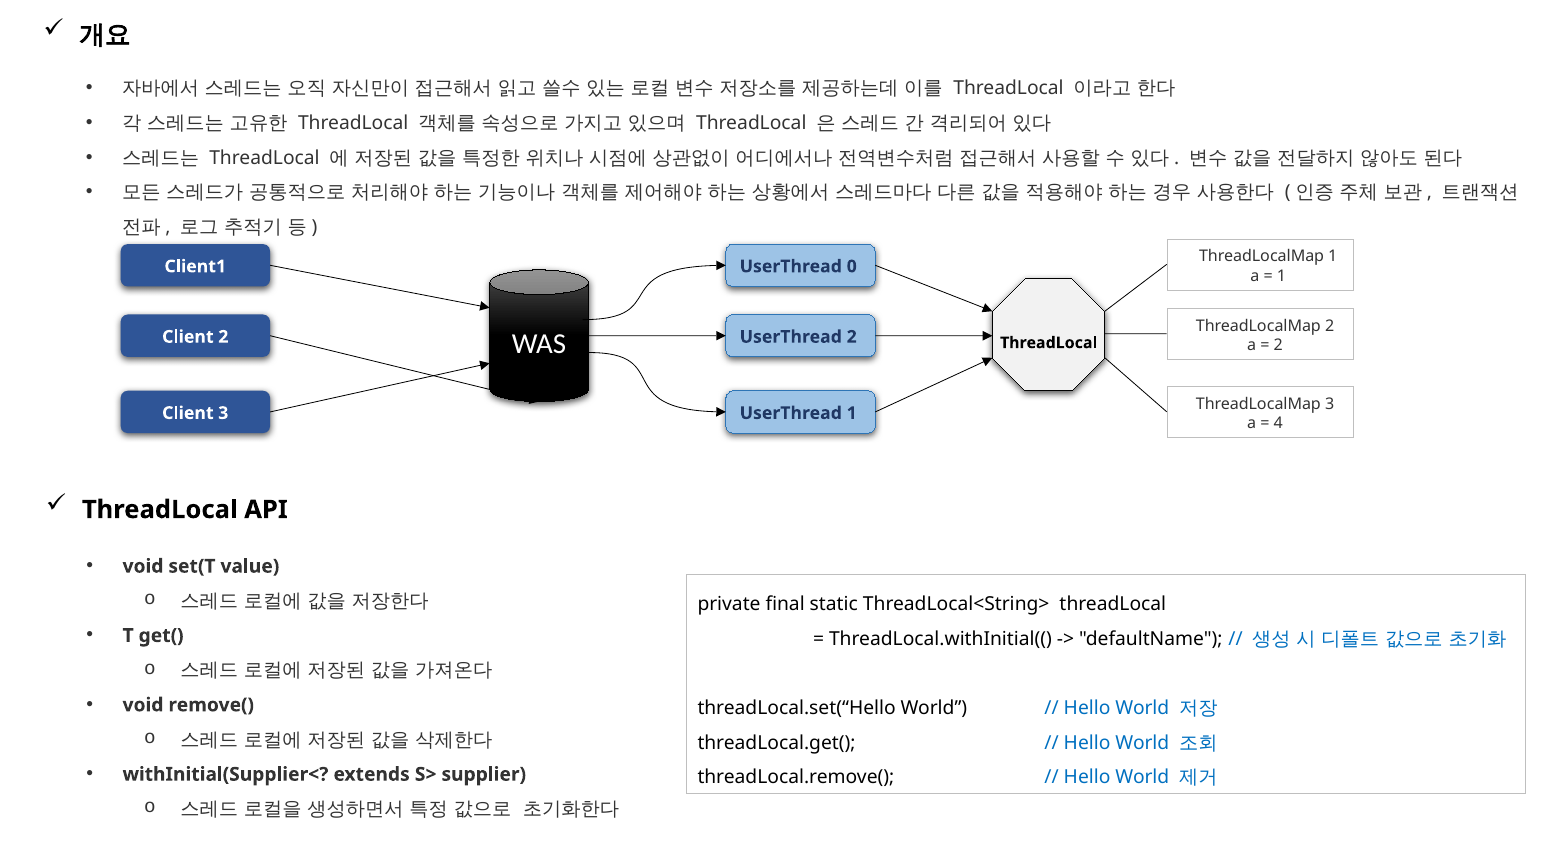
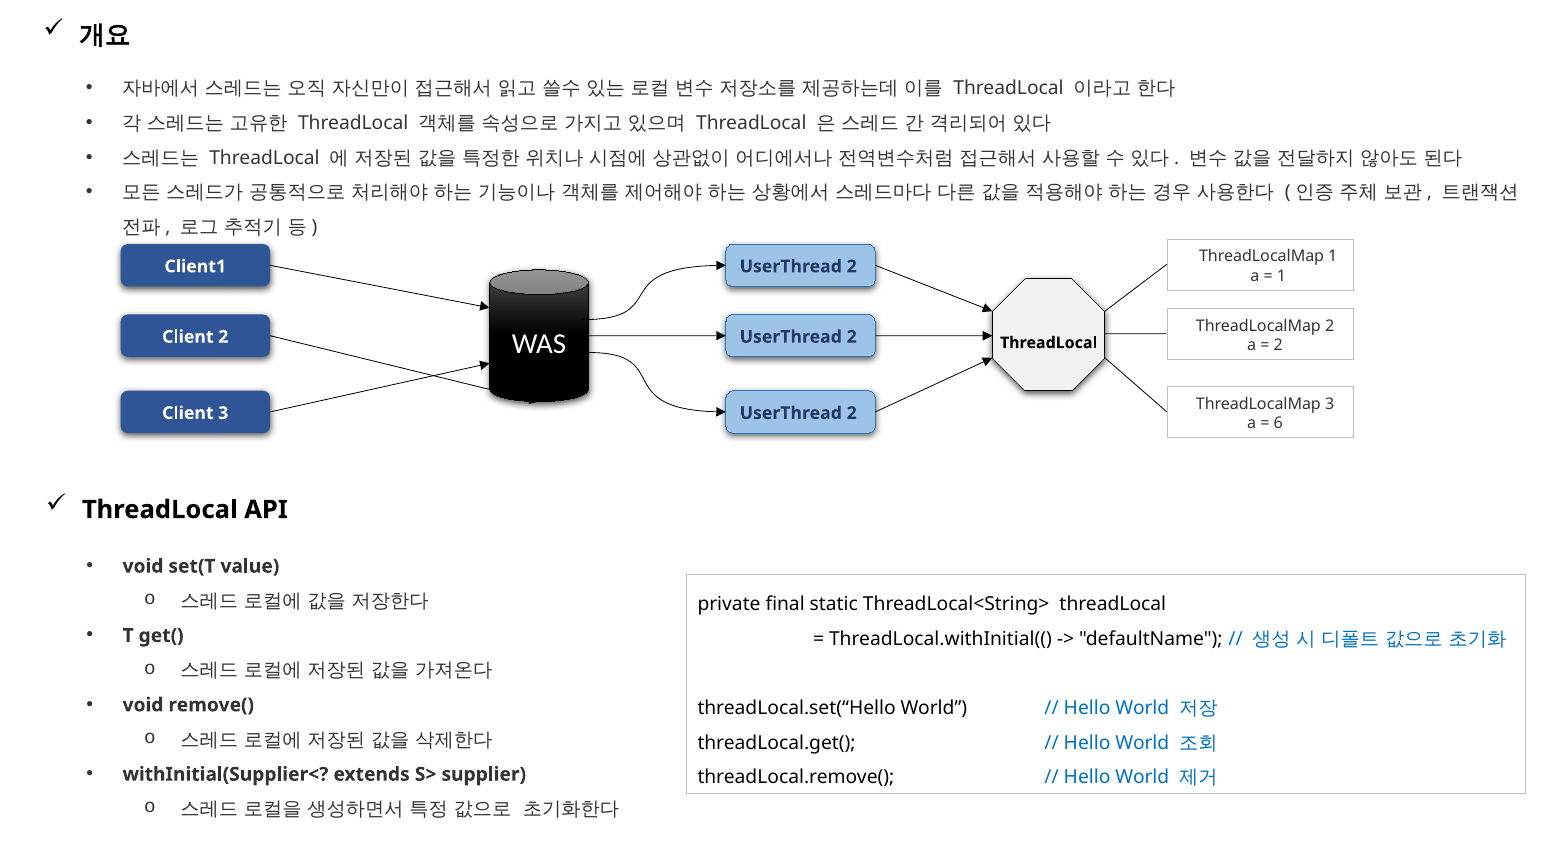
0: 0 -> 2 (852, 267)
1: 1 -> 2 (852, 413)
4: 4 -> 6 (1278, 424)
